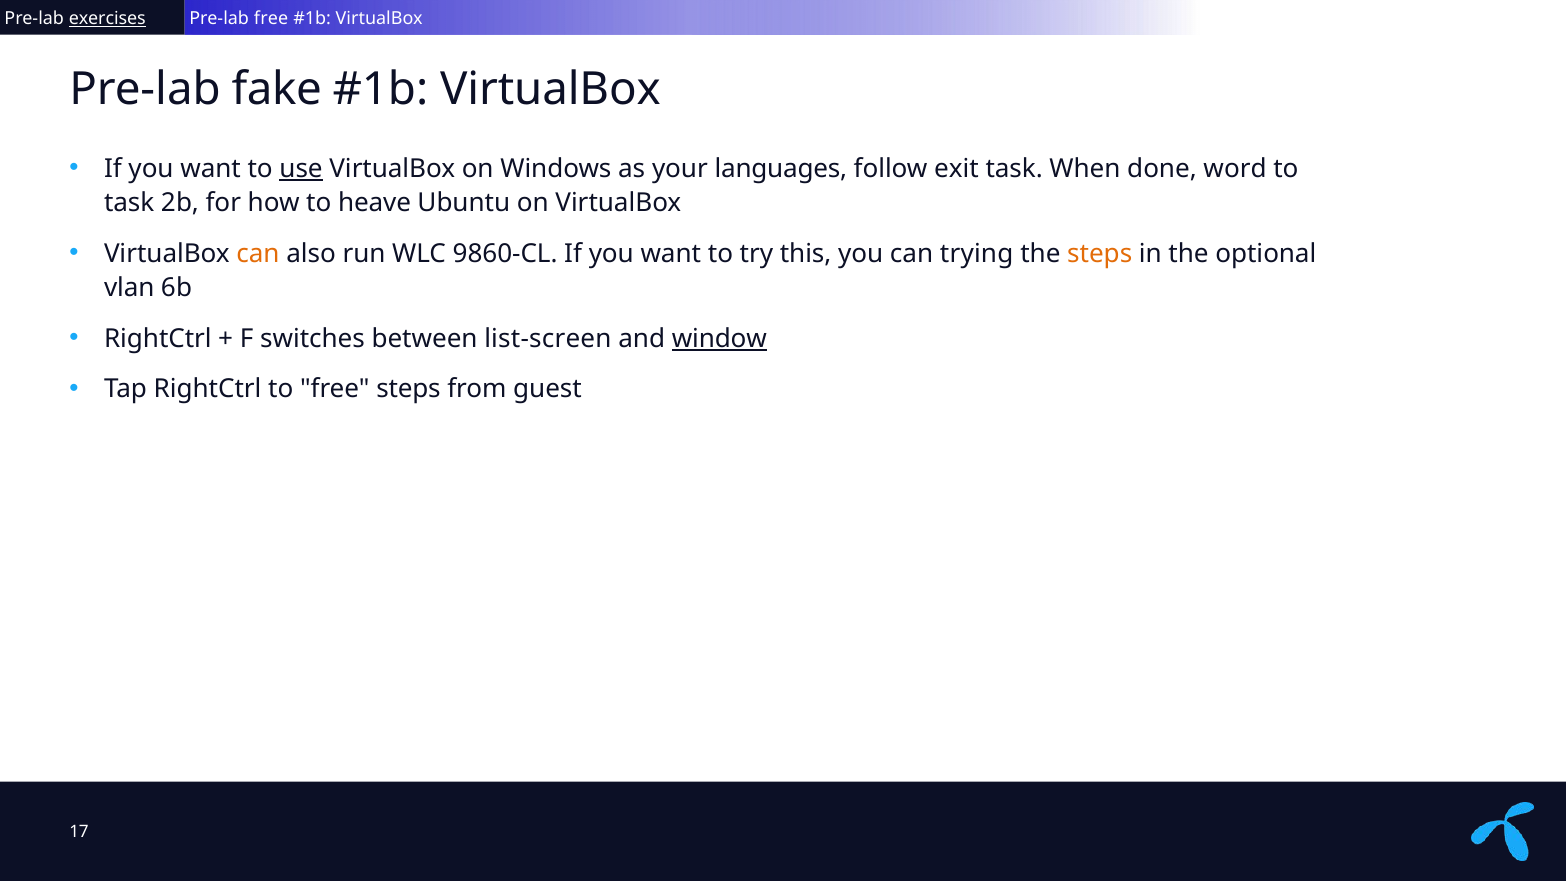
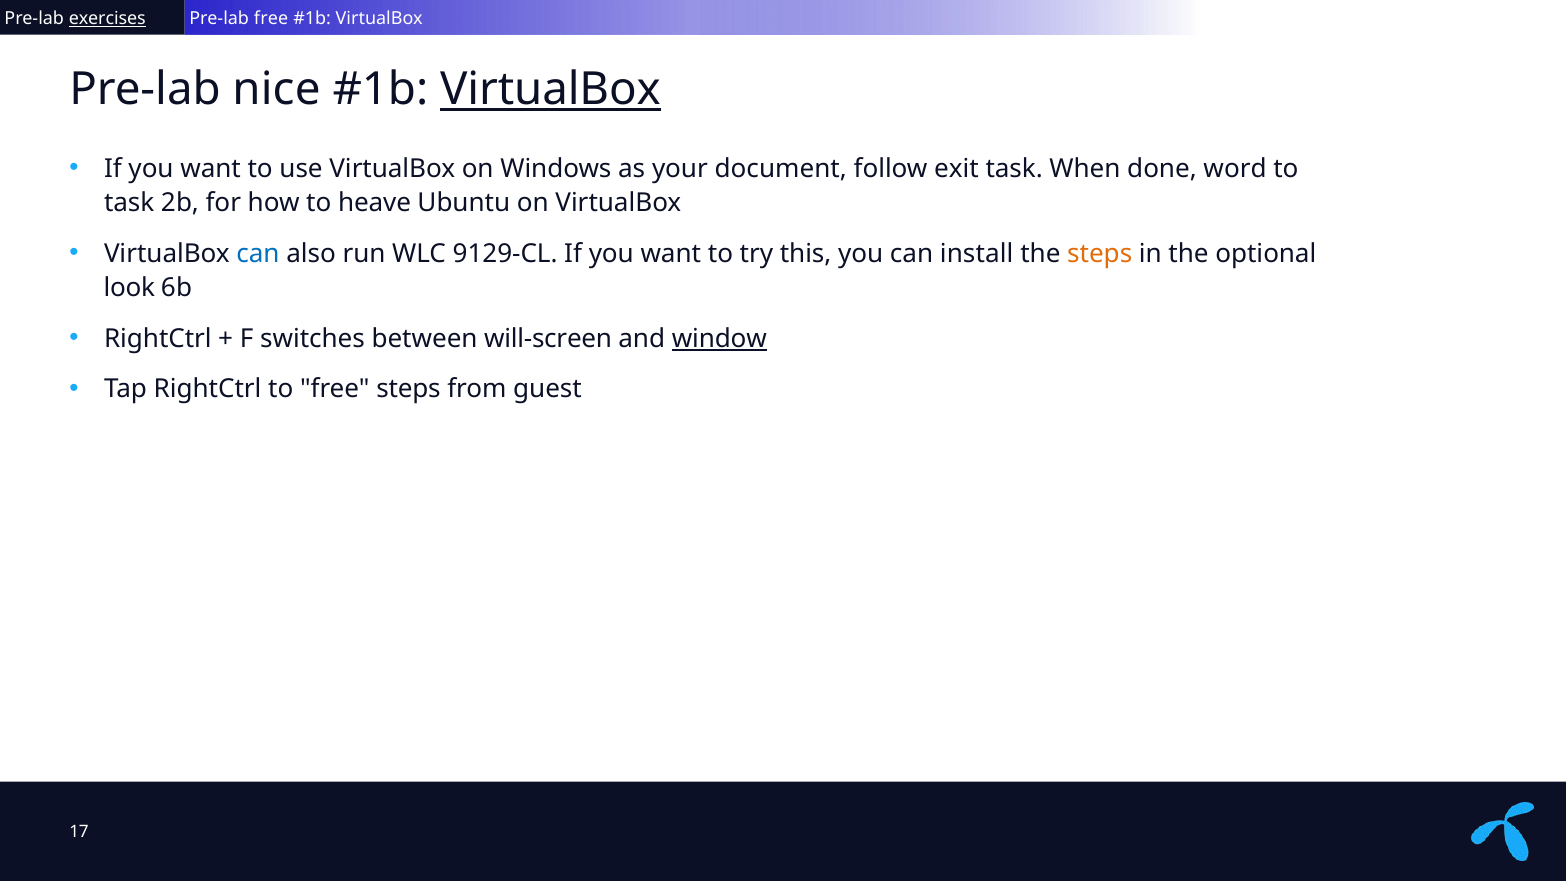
fake: fake -> nice (276, 90)
VirtualBox underline: none -> present (550, 90)
use underline: present -> none (301, 169)
languages: languages -> document (781, 169)
can colour: orange -> blue (258, 254)
9860-CL: 9860-CL -> 9129-CL (505, 254)
trying: trying -> install (977, 254)
vlan: vlan -> look (129, 288)
list-screen: list-screen -> will-screen (548, 339)
